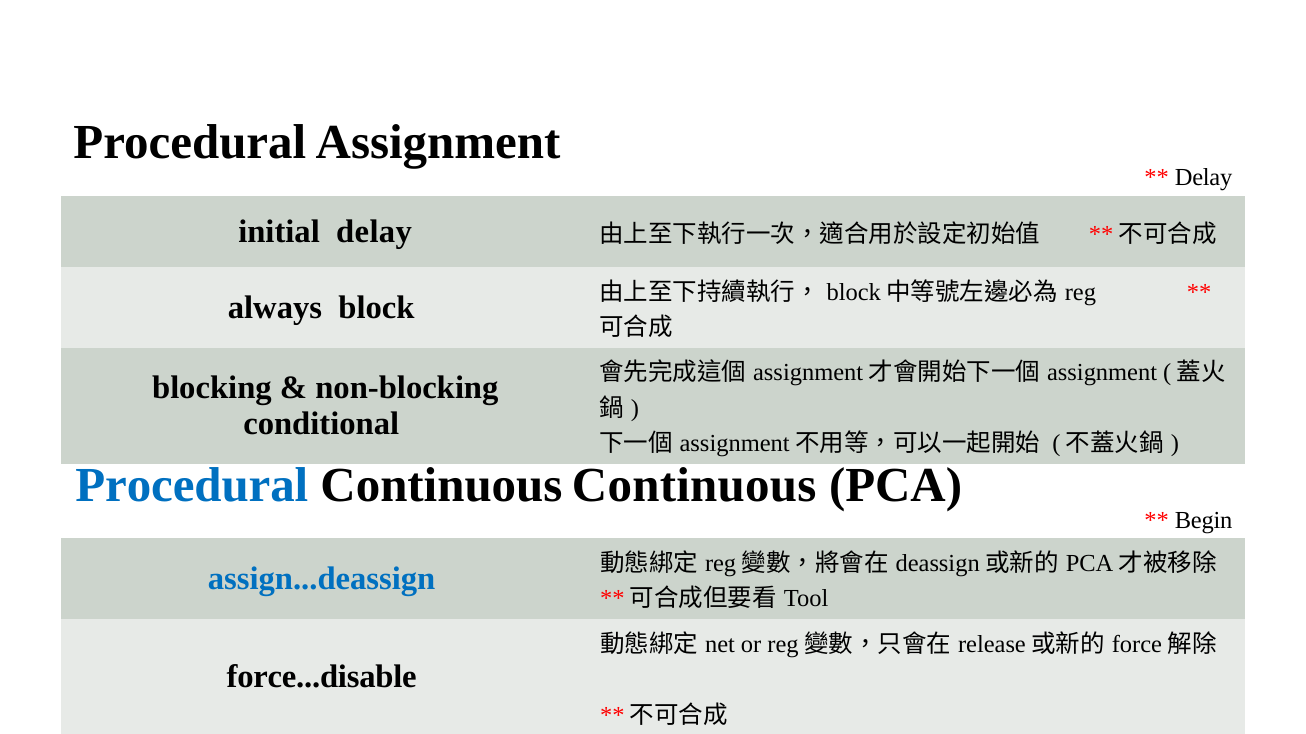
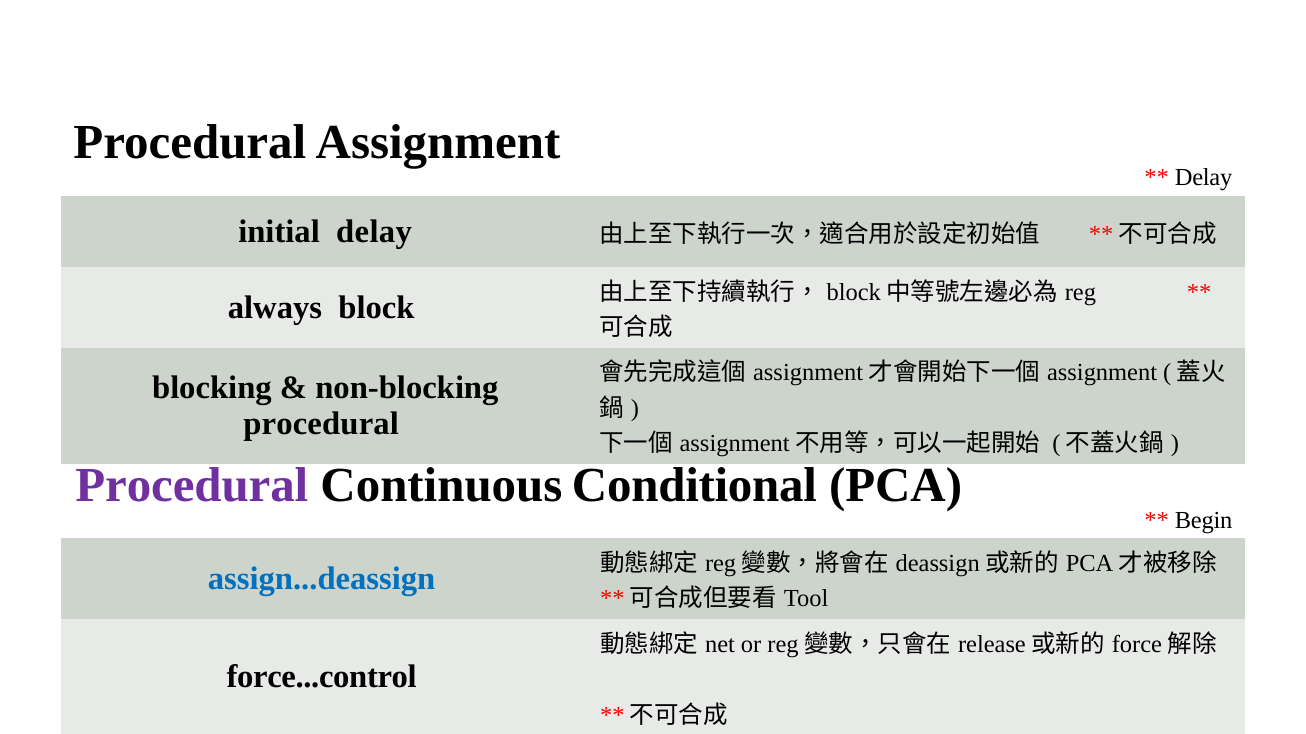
conditional: conditional -> procedural (321, 424)
Procedural colour: blue -> purple (192, 486)
Continuous Continuous: Continuous -> Conditional (694, 486)
force...disable: force...disable -> force...control (322, 678)
